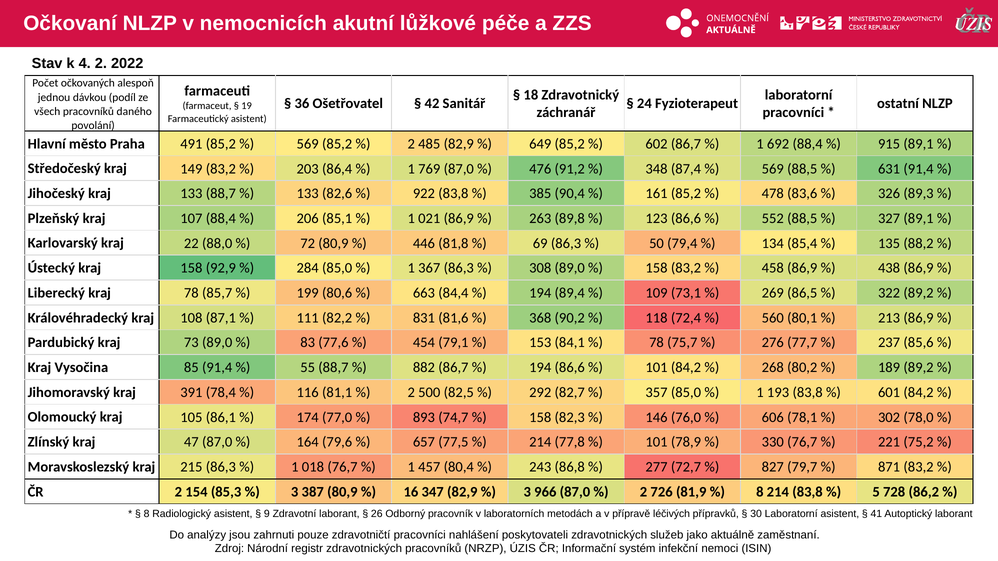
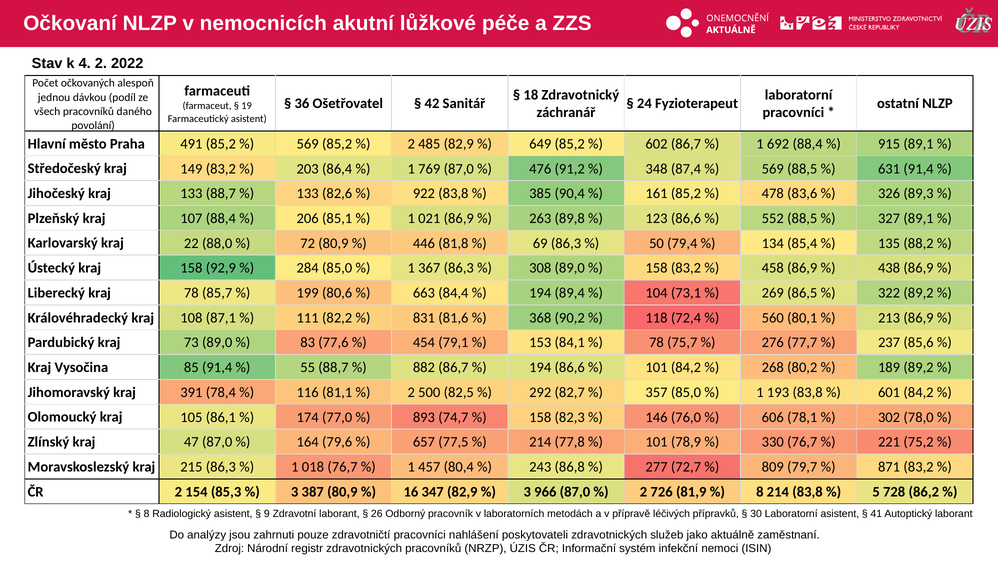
109: 109 -> 104 (656, 293)
827: 827 -> 809 (773, 467)
